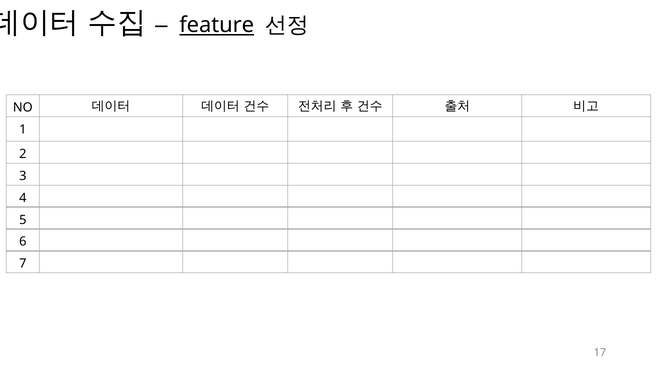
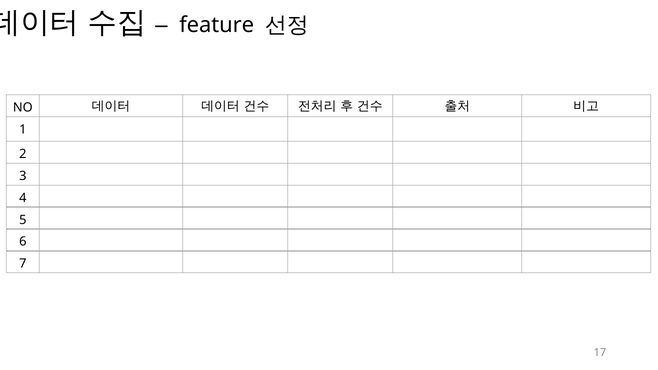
feature underline: present -> none (217, 25)
